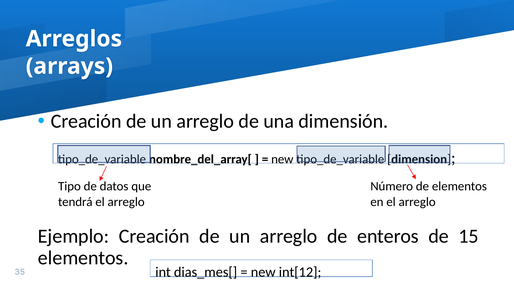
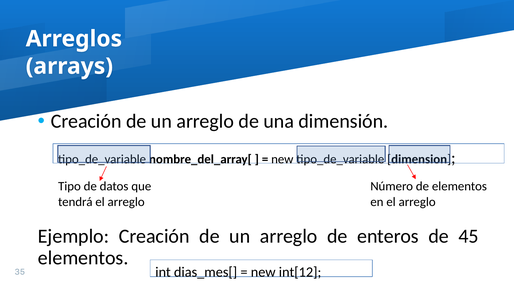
15: 15 -> 45 (468, 236)
